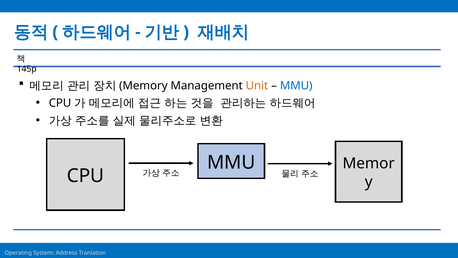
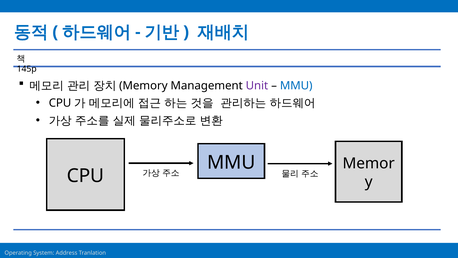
Unit colour: orange -> purple (257, 85)
